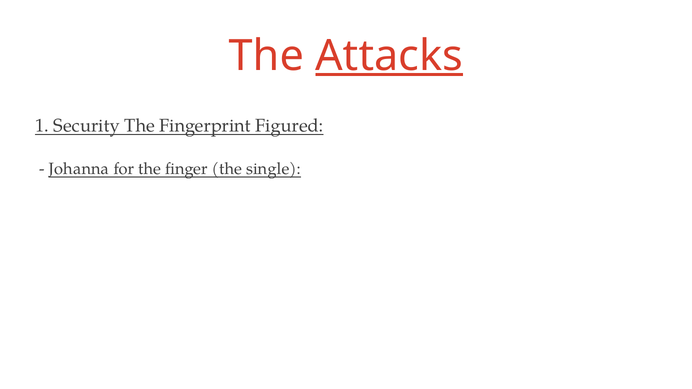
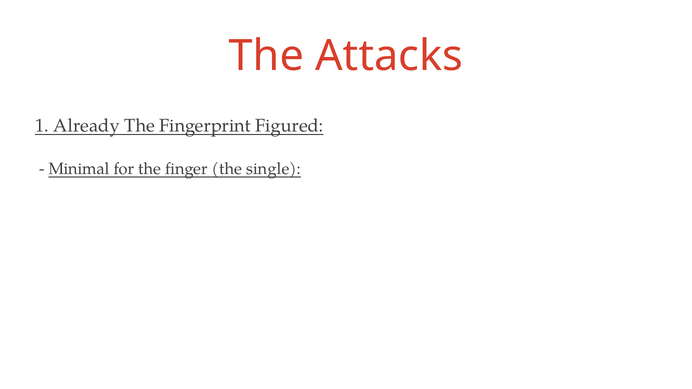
Attacks underline: present -> none (389, 56)
Security: Security -> Already (87, 126)
Johanna: Johanna -> Minimal (79, 169)
